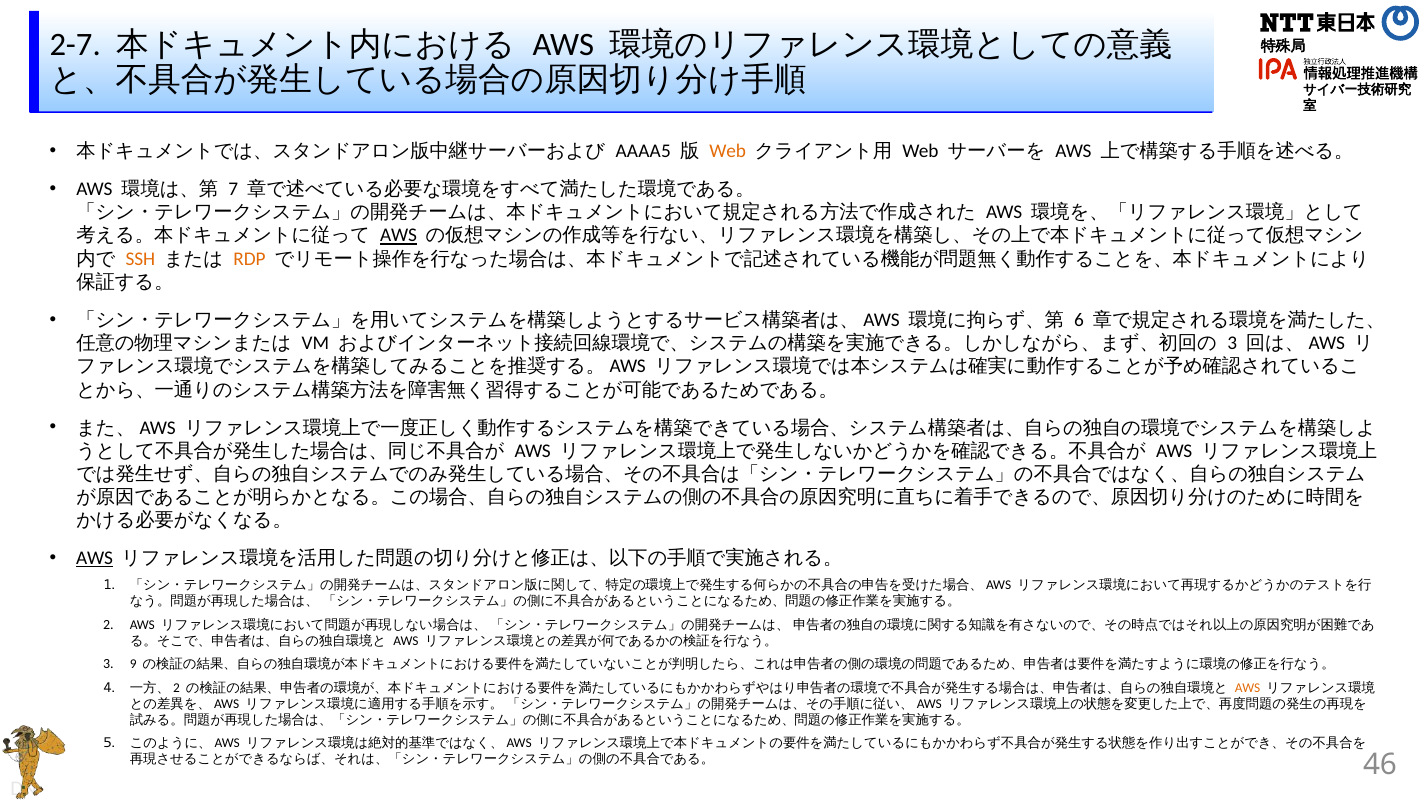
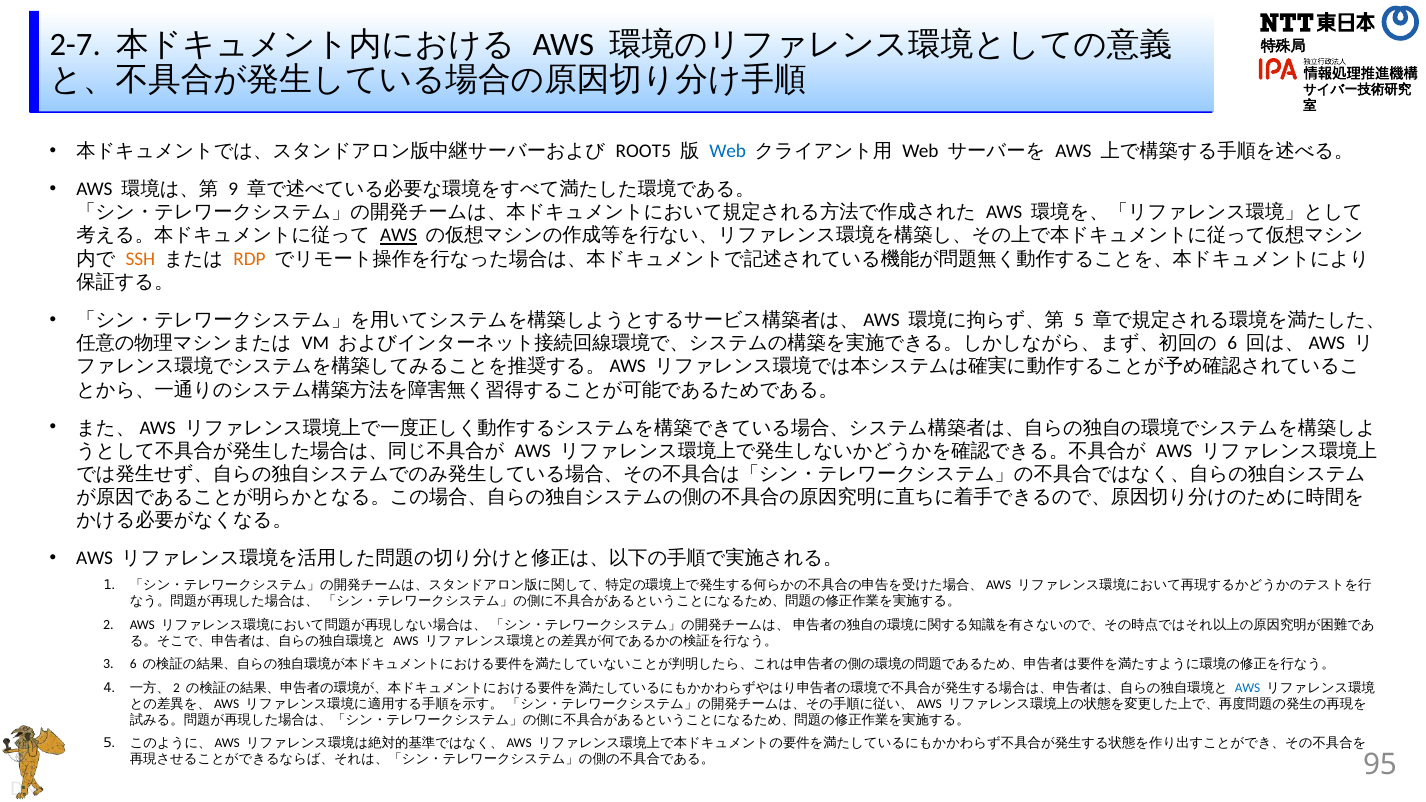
AAAA5: AAAA5 -> ROOT5 (643, 151)
Web colour: orange -> blue (728, 151)
7: 7 -> 9 (233, 189)
6: 6 -> 5 (1079, 320)
3: 3 -> 6 (1232, 343)
AWS underline: present -> none (95, 559)
9: 9 -> 6 (133, 664)
AWS colour: orange -> blue (1248, 688)
46: 46 -> 95 (1380, 764)
